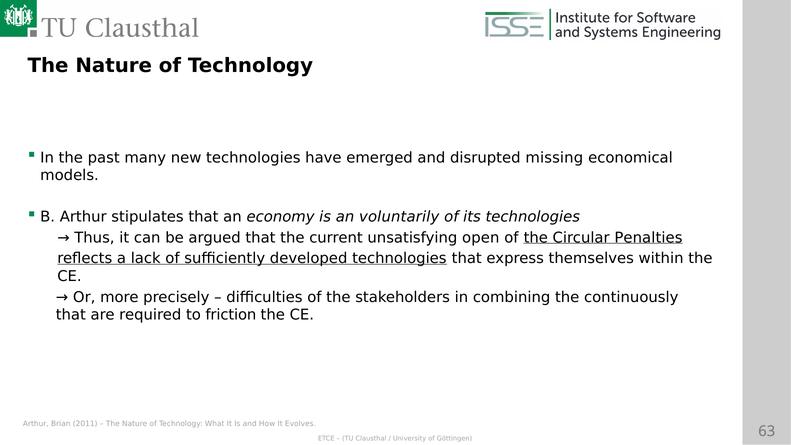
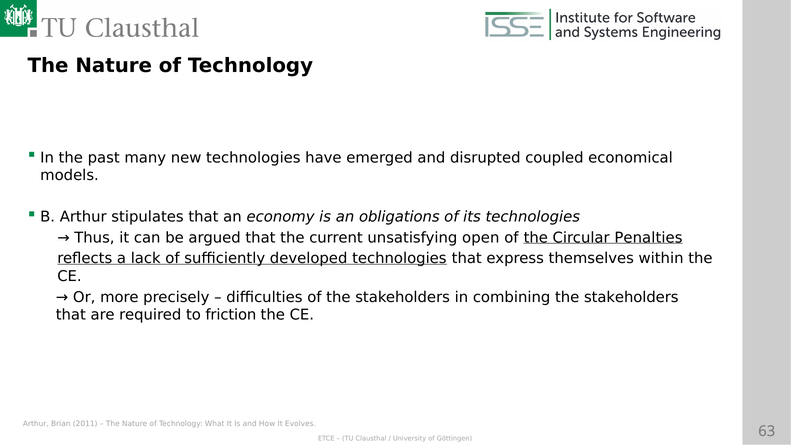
missing: missing -> coupled (554, 158)
voluntarily: voluntarily -> obligations (399, 217)
combining the continuously: continuously -> stakeholders (631, 297)
